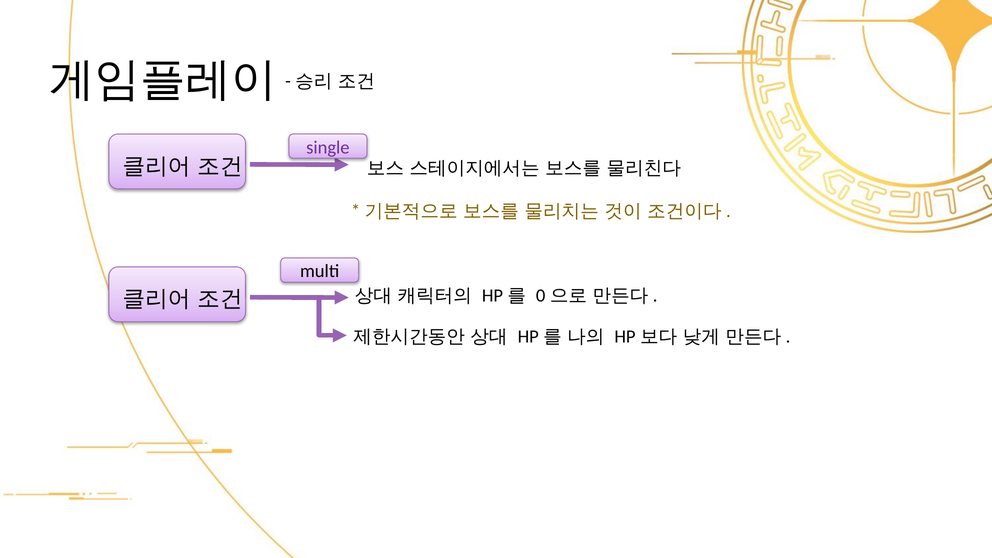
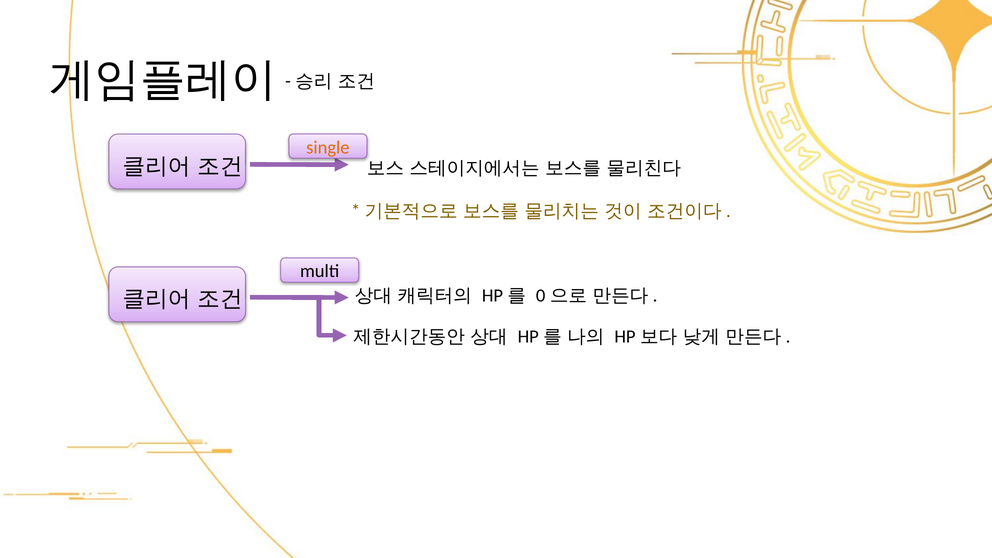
single colour: purple -> orange (328, 147)
